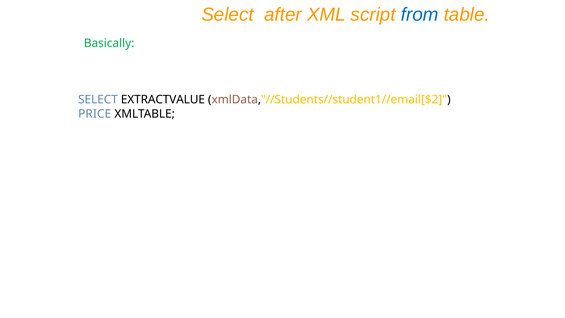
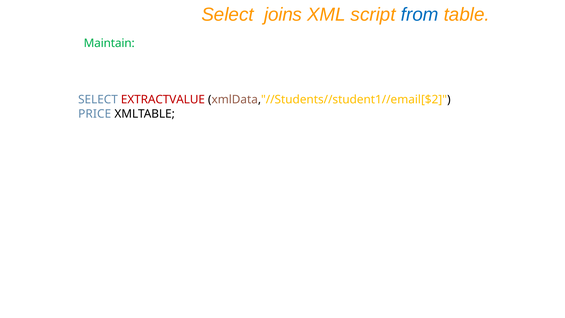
after: after -> joins (283, 15)
Basically: Basically -> Maintain (109, 43)
EXTRACTVALUE colour: black -> red (163, 100)
